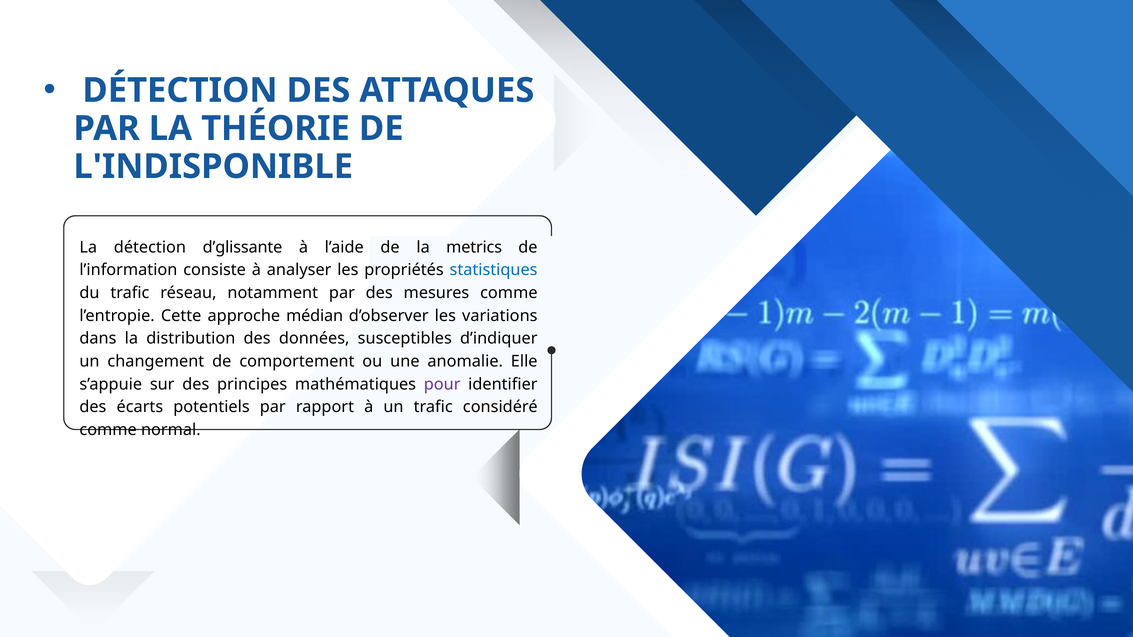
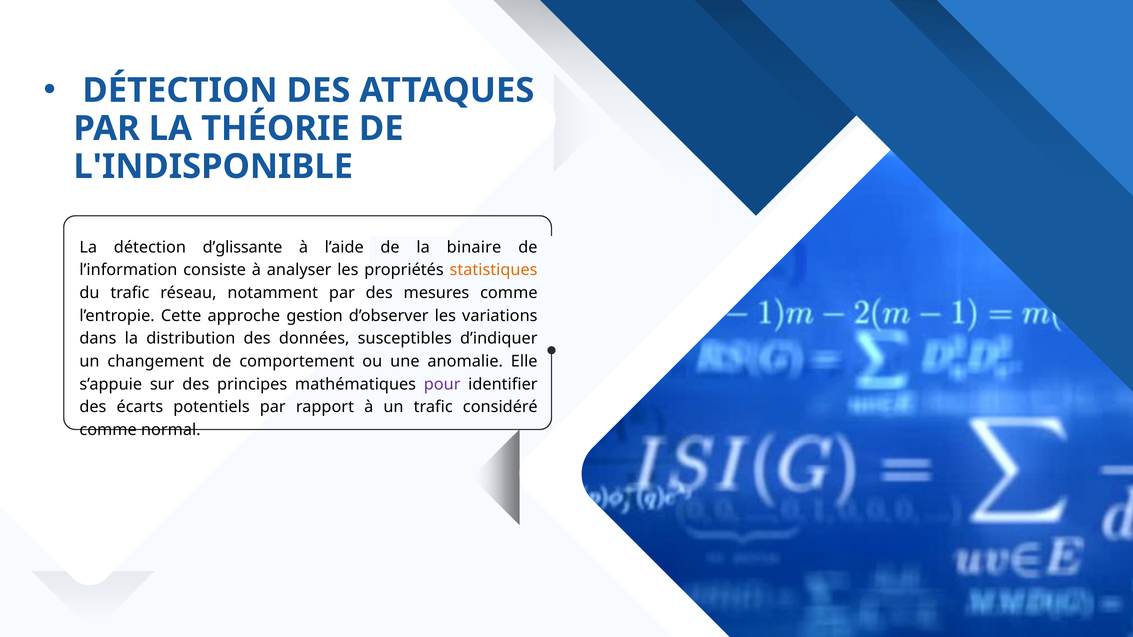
metrics: metrics -> binaire (474, 247)
statistiques colour: blue -> orange (494, 270)
médian: médian -> gestion (315, 316)
